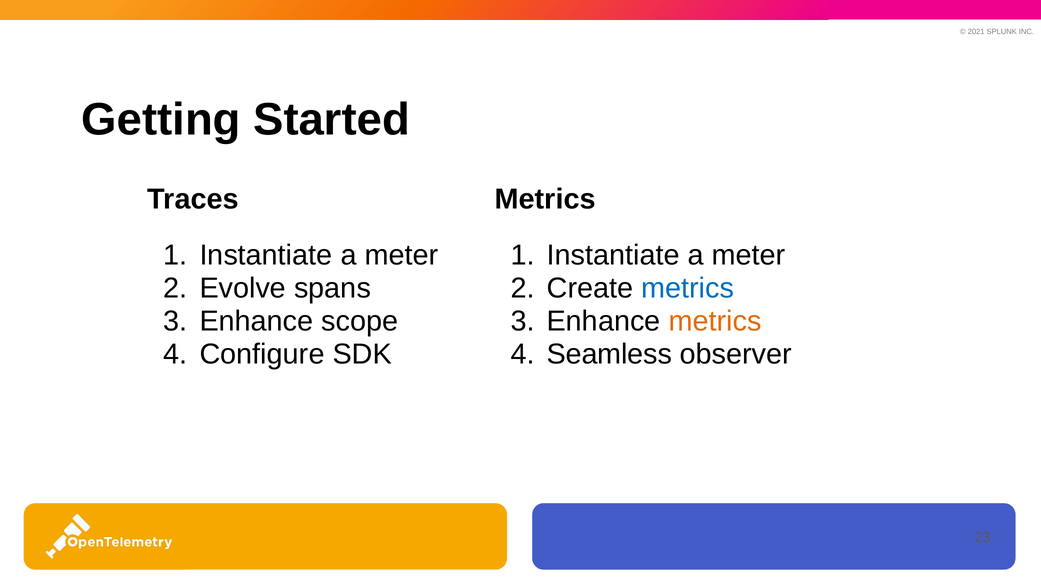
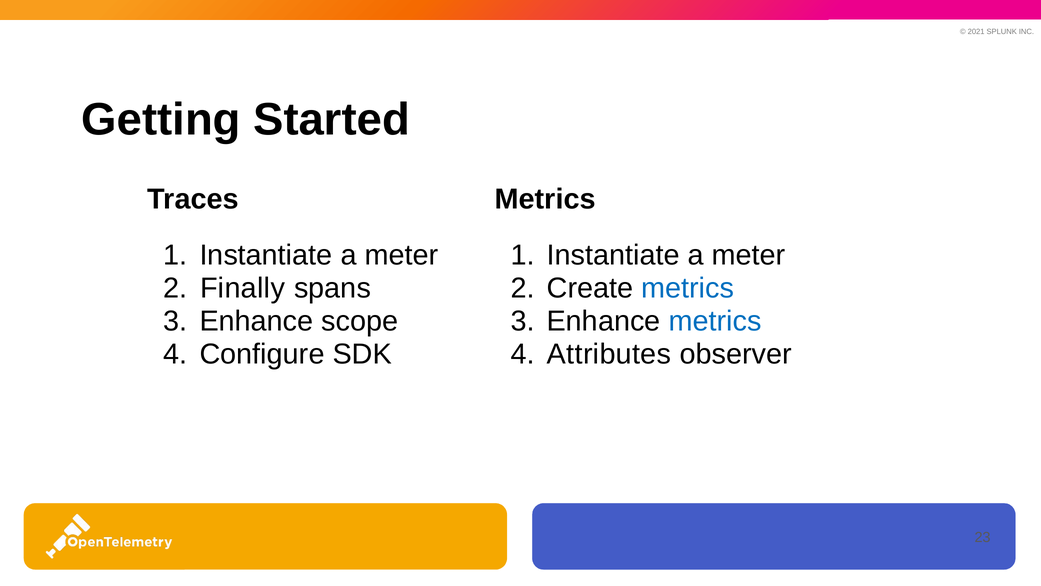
Evolve: Evolve -> Finally (243, 288)
metrics colour: orange -> blue (715, 321)
Seamless: Seamless -> Attributes (609, 354)
